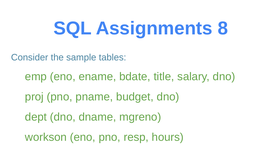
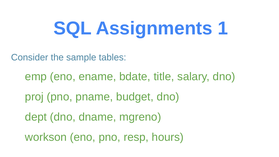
8: 8 -> 1 (223, 28)
